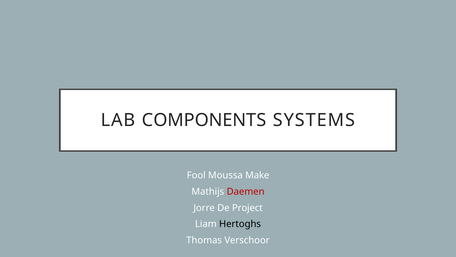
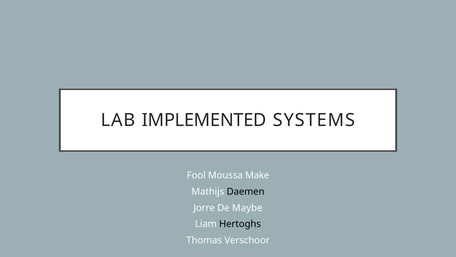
COMPONENTS: COMPONENTS -> IMPLEMENTED (204, 120)
Daemen colour: red -> black (246, 191)
Project: Project -> Maybe (247, 208)
